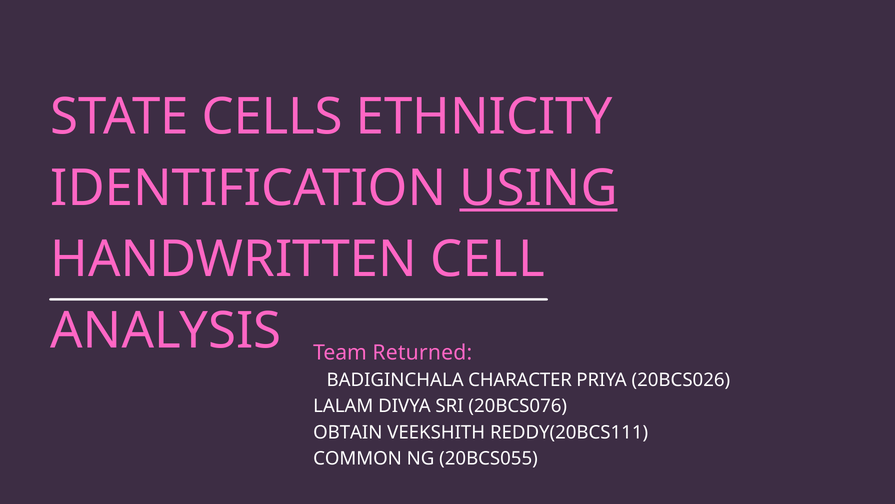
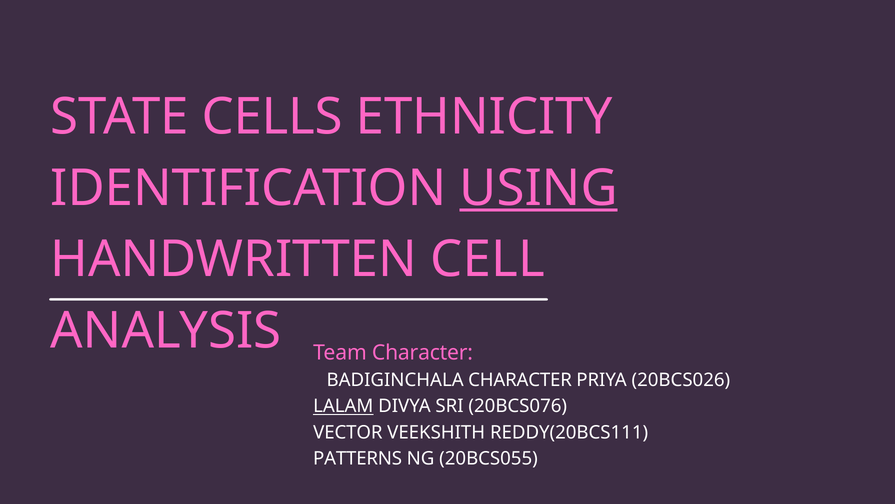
Team Returned: Returned -> Character (422, 352)
LALAM underline: none -> present (343, 406)
OBTAIN: OBTAIN -> VECTOR (348, 432)
COMMON: COMMON -> PATTERNS (358, 458)
